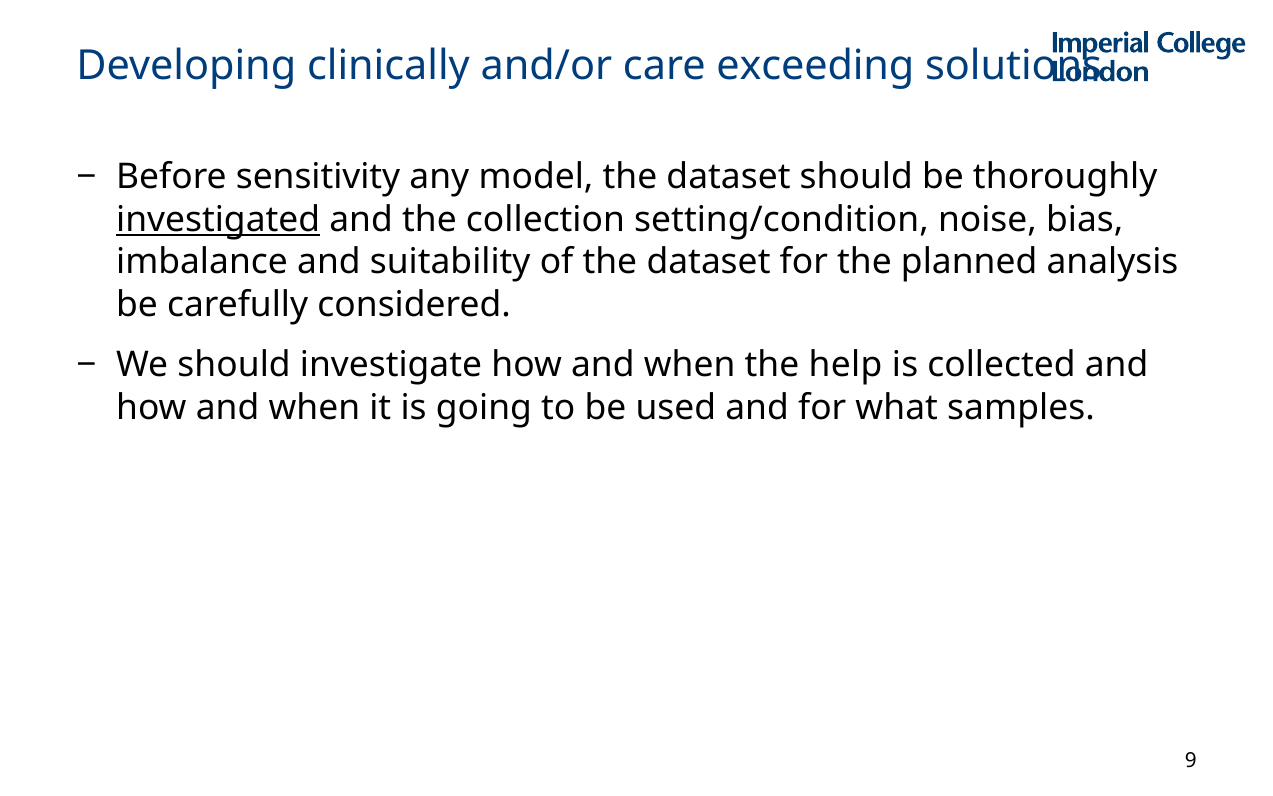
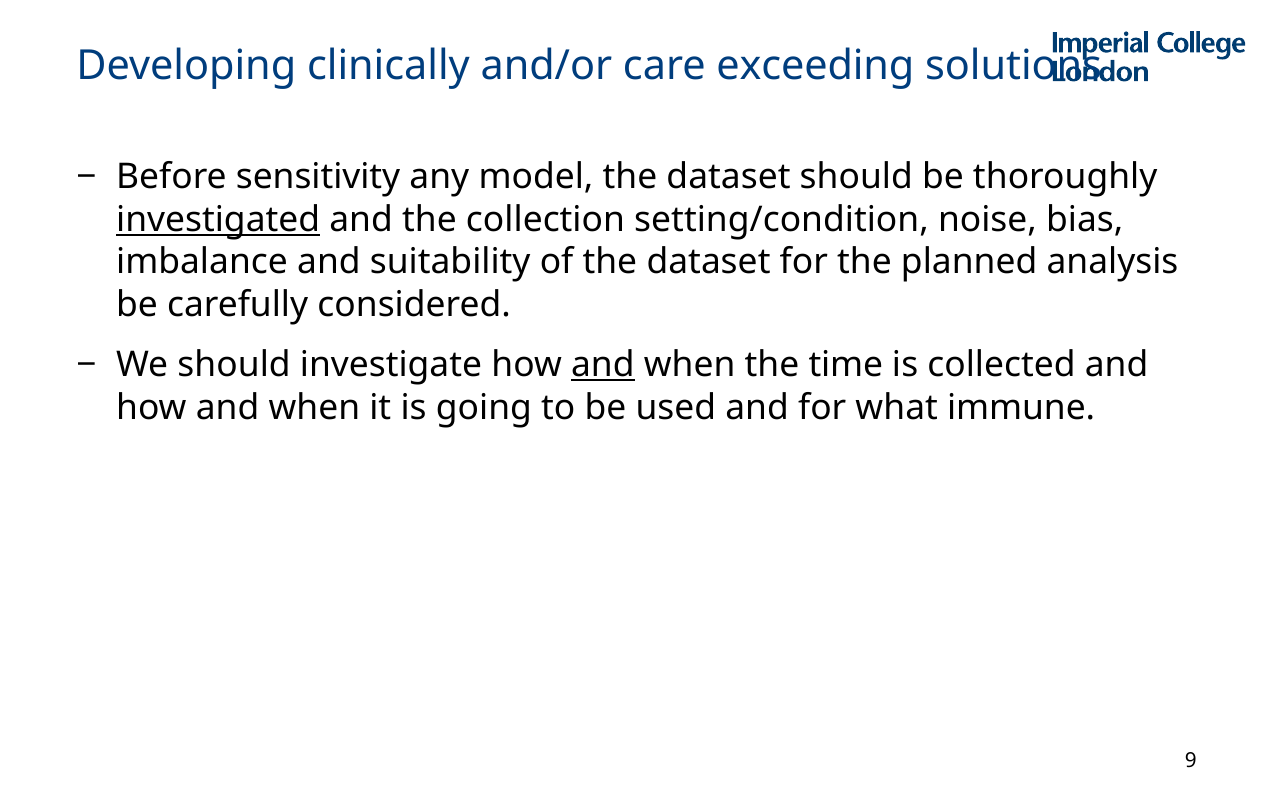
and underline: none -> present (603, 365)
help: help -> time (846, 365)
samples: samples -> immune (1021, 407)
